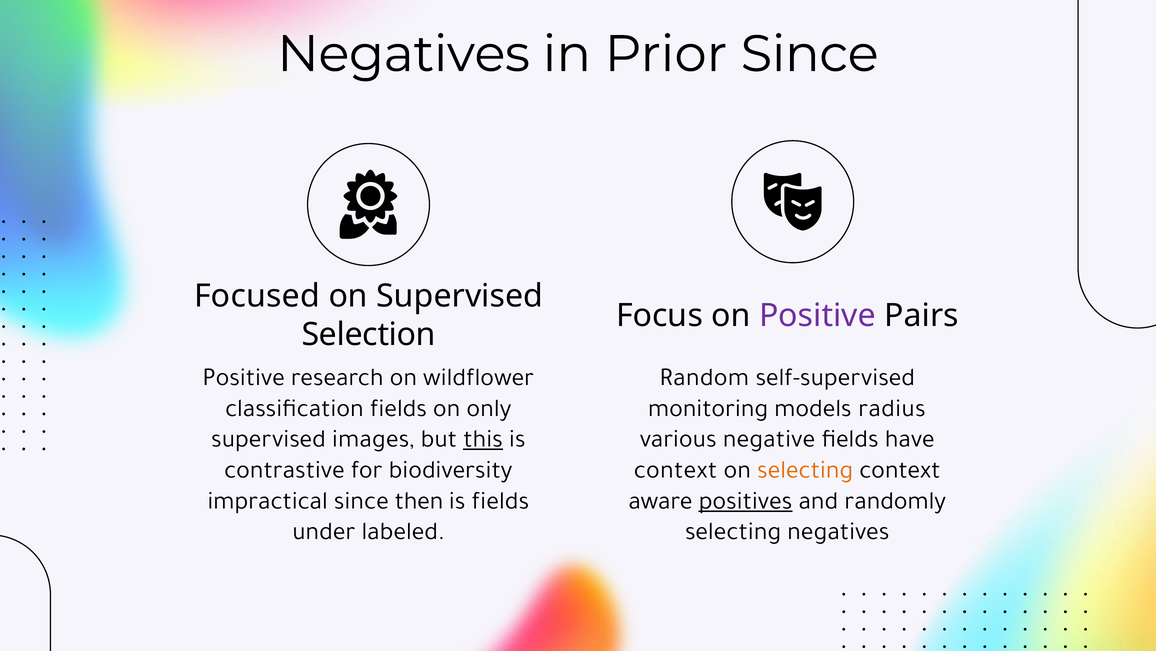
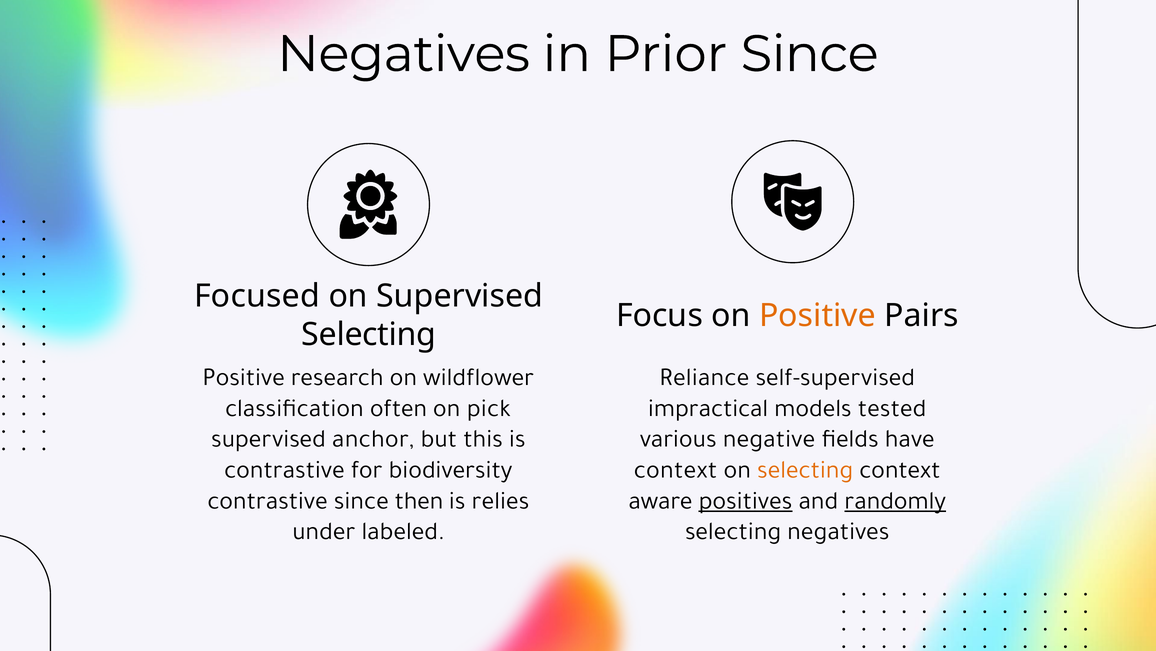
Positive colour: purple -> orange (817, 315)
Selection: Selection -> Selecting (369, 334)
Random: Random -> Reliance (704, 376)
classification fields: fields -> often (399, 407)
only: only -> pick (489, 407)
monitoring: monitoring -> impractical (708, 407)
radius: radius -> tested (892, 407)
images: images -> anchor (373, 438)
this underline: present -> none (483, 438)
impractical: impractical -> contrastive (268, 500)
is fields: fields -> relies (500, 500)
randomly underline: none -> present (895, 500)
